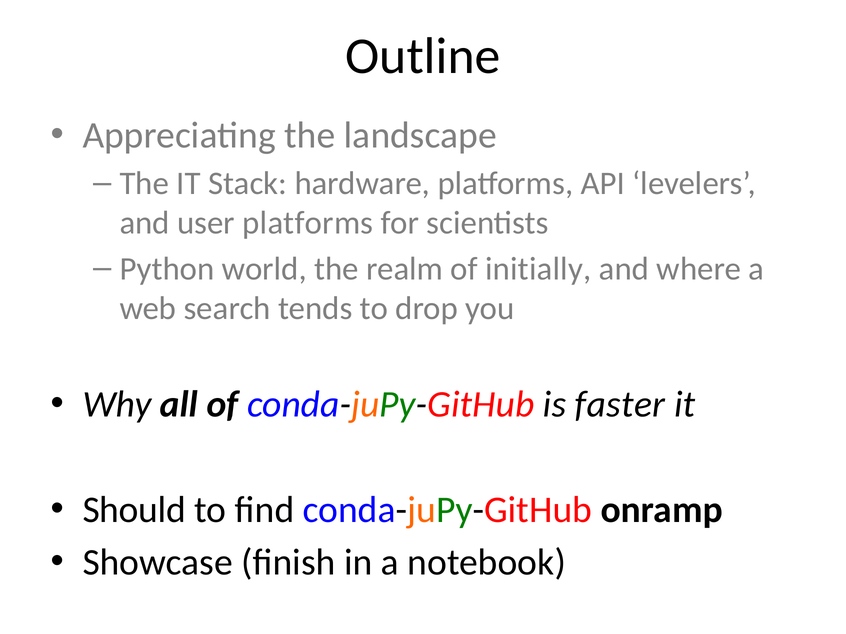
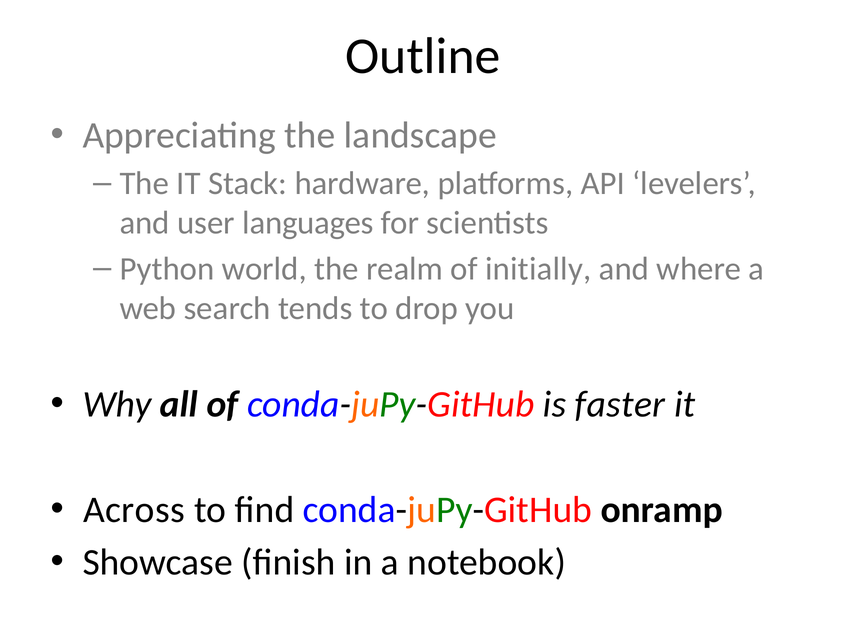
user platforms: platforms -> languages (308, 223)
Should: Should -> Across (134, 510)
